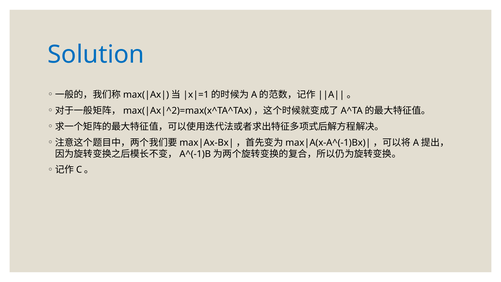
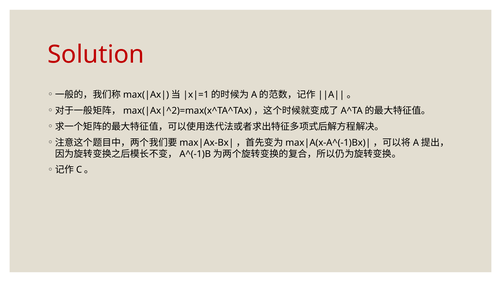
Solution colour: blue -> red (96, 54)
